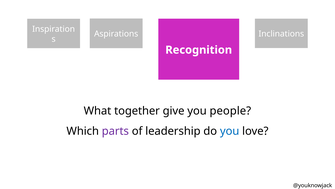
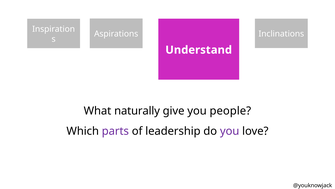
Recognition: Recognition -> Understand (199, 50)
together: together -> naturally (137, 111)
you colour: blue -> purple (230, 131)
